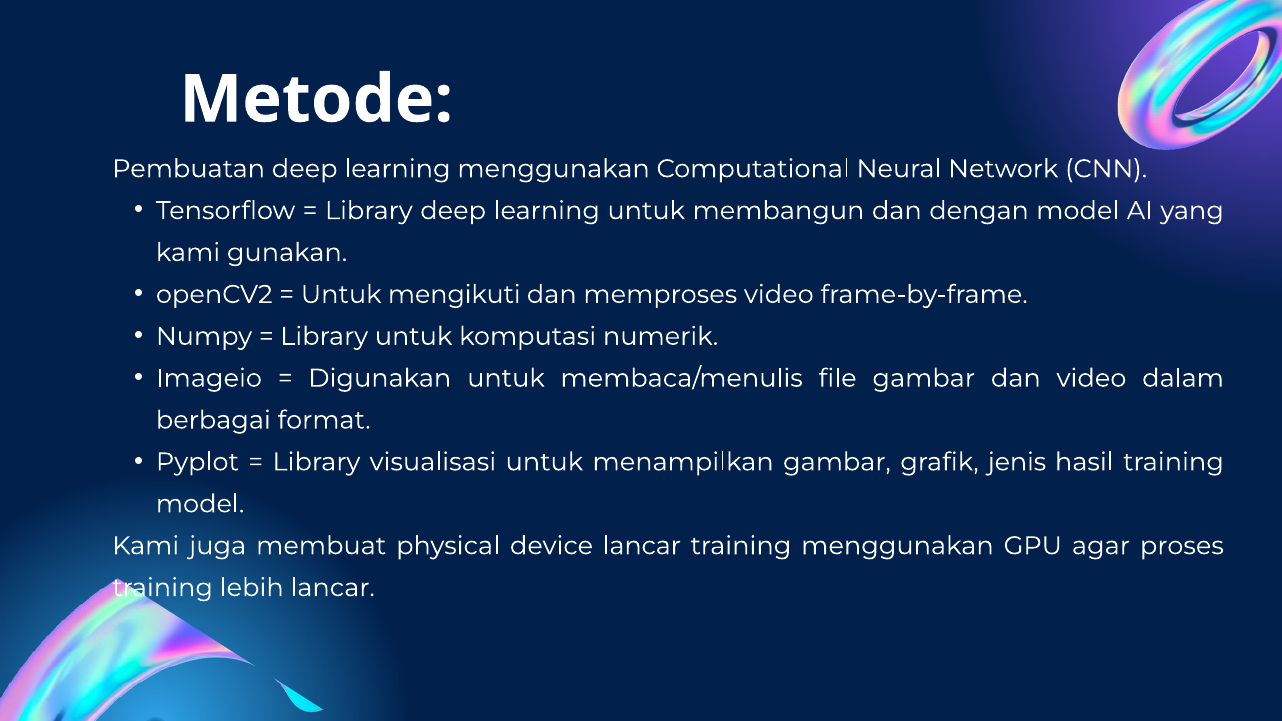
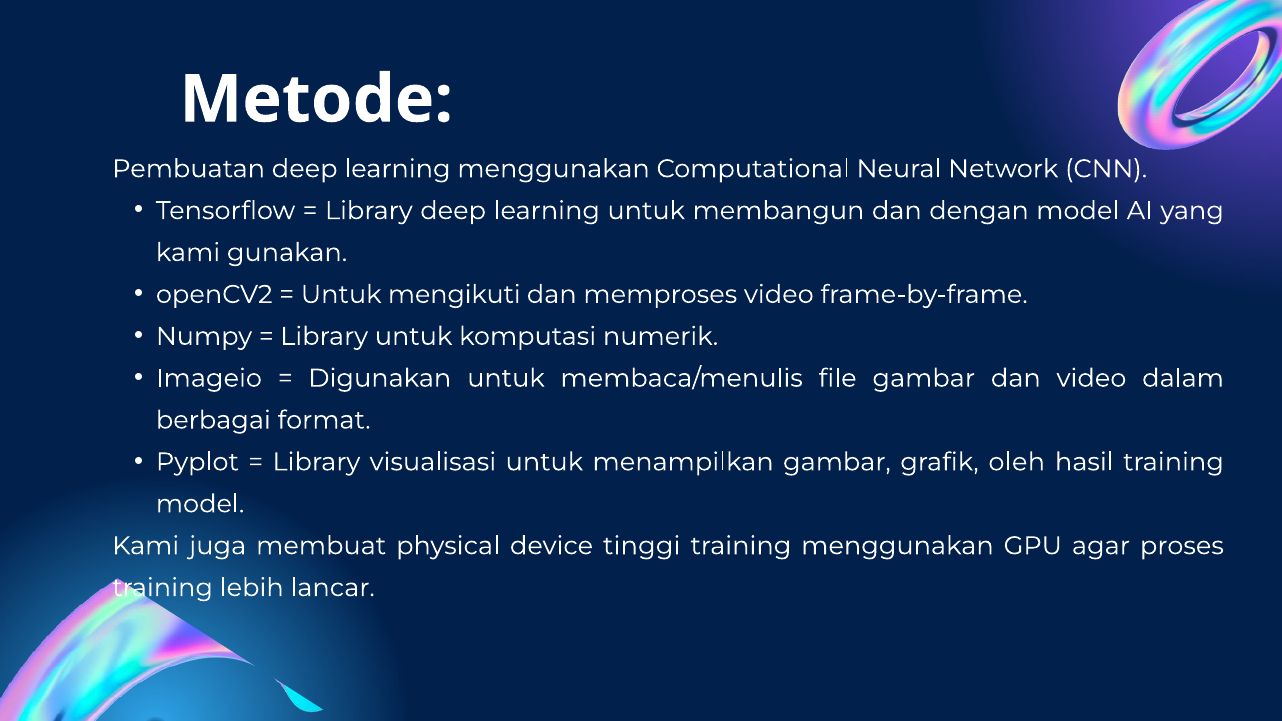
jenis: jenis -> oleh (1017, 462)
device lancar: lancar -> tinggi (642, 546)
